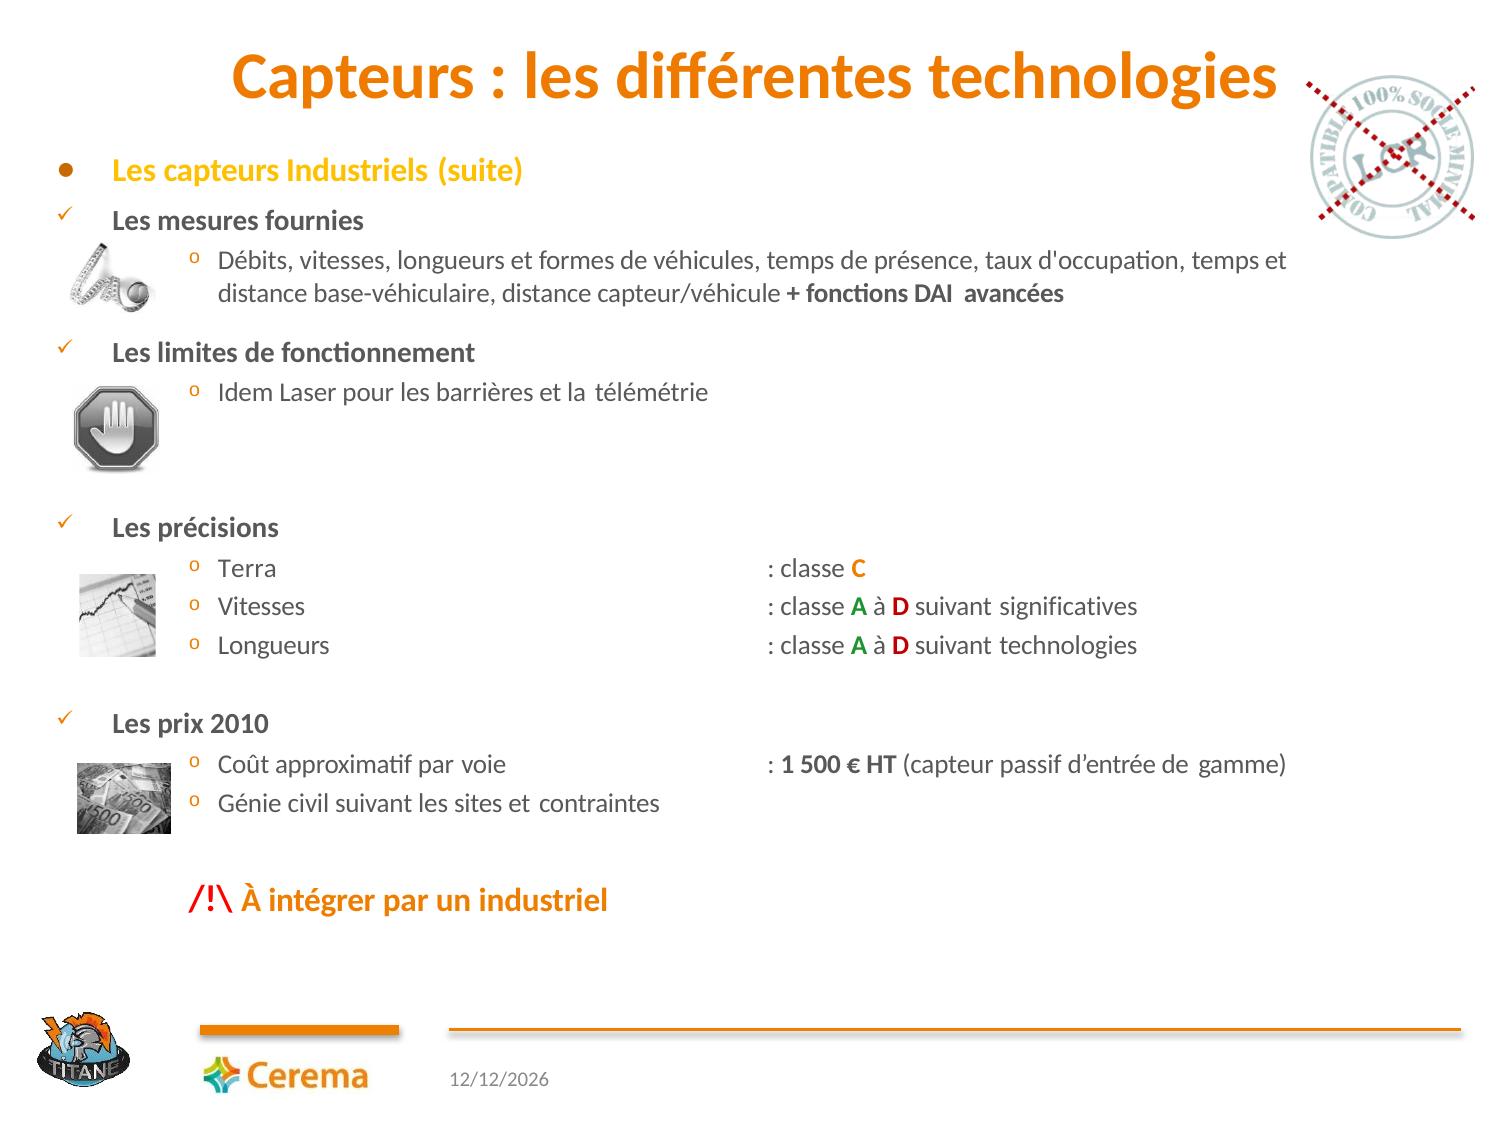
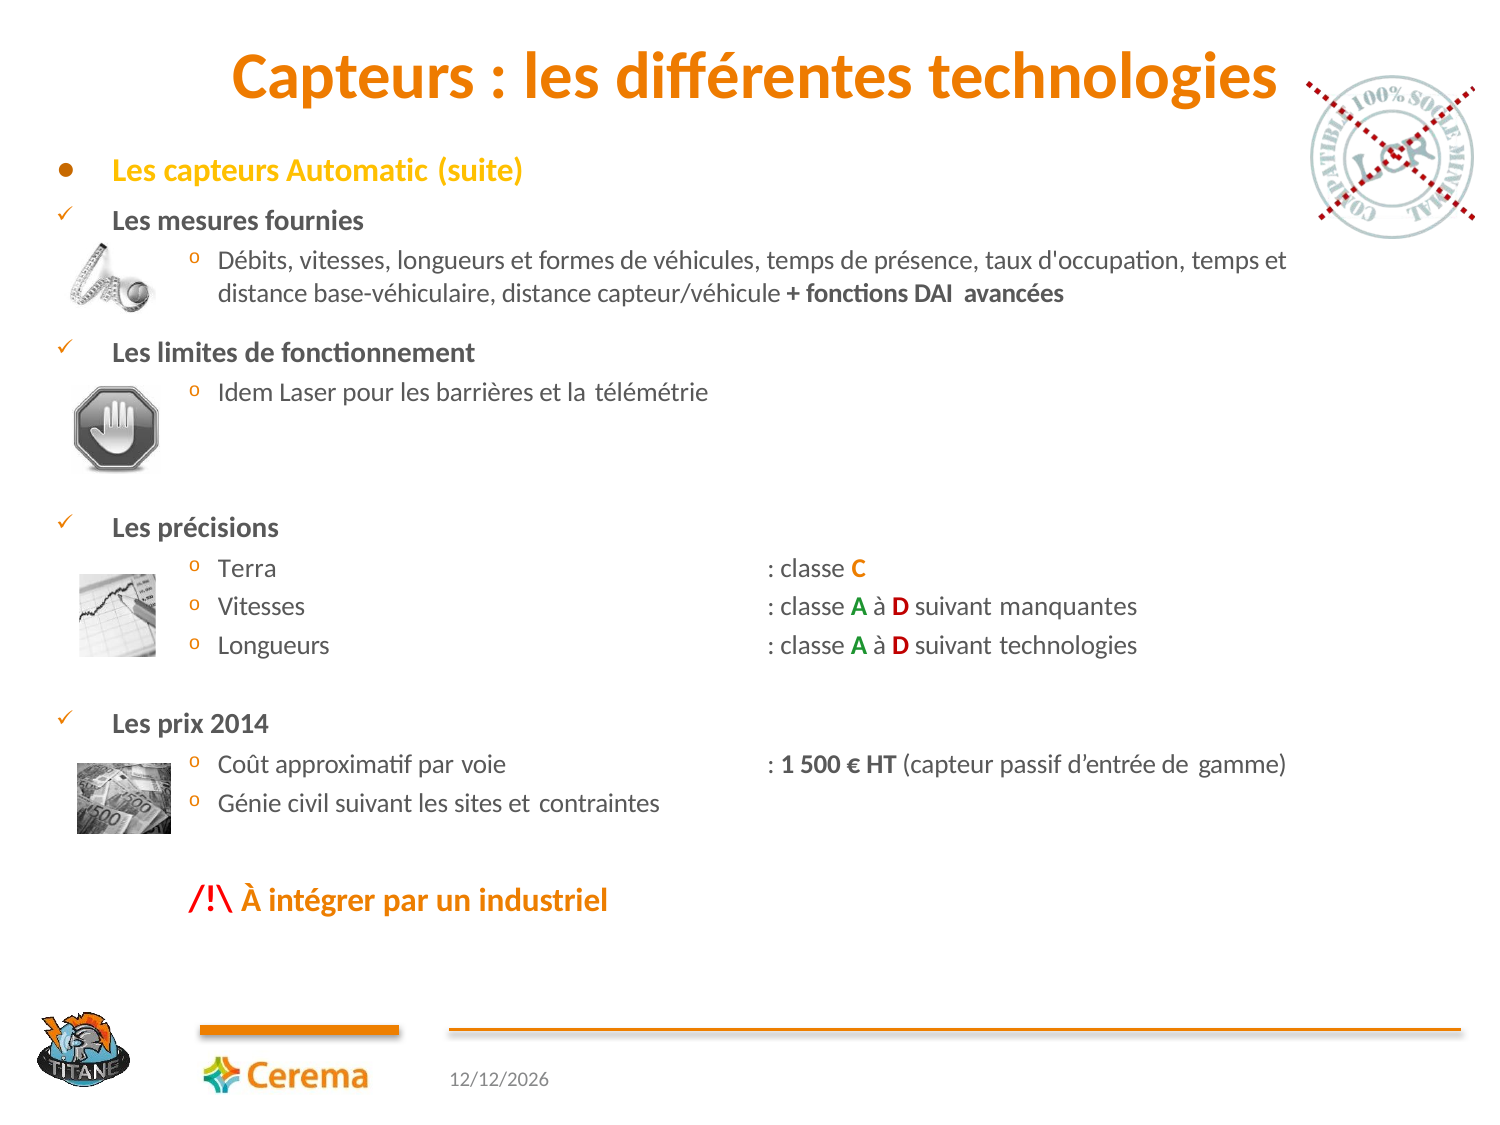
Industriels: Industriels -> Automatic (357, 171)
significatives: significatives -> manquantes (1068, 607)
2010: 2010 -> 2014 (240, 724)
